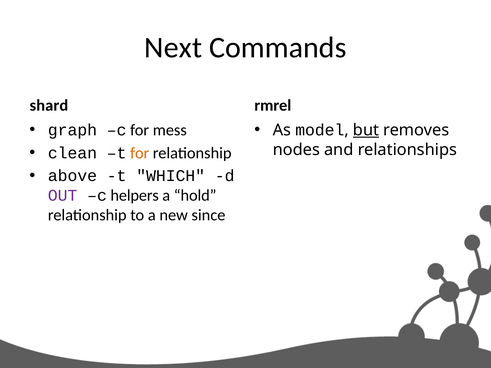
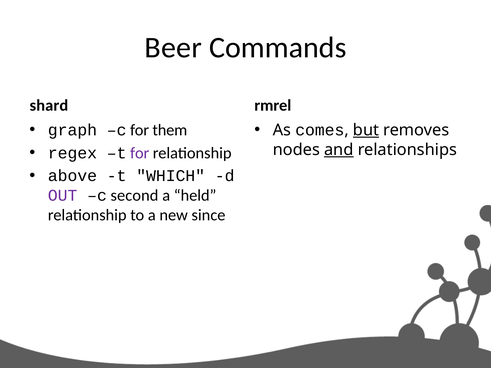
Next: Next -> Beer (173, 48)
mess: mess -> them (170, 130)
model: model -> comes (320, 130)
clean: clean -> regex (72, 153)
for colour: orange -> purple (140, 153)
and underline: none -> present (339, 150)
helpers: helpers -> second (134, 196)
hold: hold -> held (195, 196)
